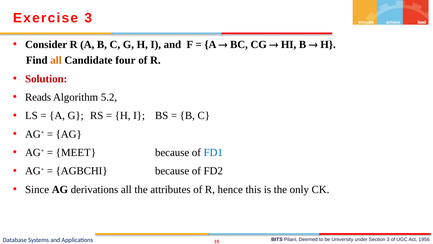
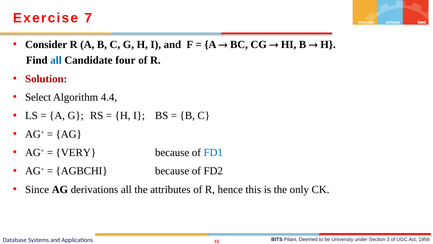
Exercise 3: 3 -> 7 (88, 18)
all colour: orange -> blue (56, 60)
Reads: Reads -> Select (38, 97)
5.2: 5.2 -> 4.4 (109, 97)
MEET: MEET -> VERY (76, 152)
